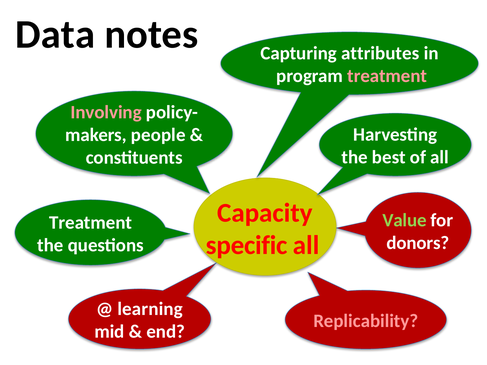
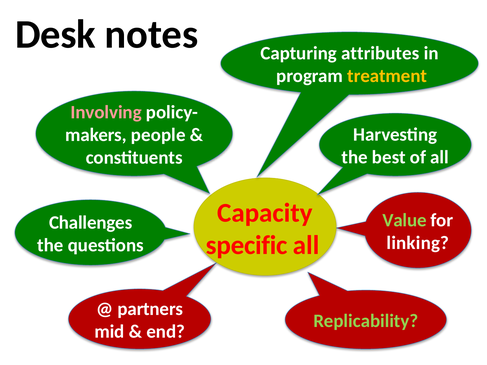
Data: Data -> Desk (55, 34)
treatment colour: pink -> yellow (387, 76)
Treatment: Treatment -> Challenges (91, 223)
donors: donors -> linking (418, 243)
learning: learning -> partners (150, 309)
Replicability colour: pink -> light green (366, 321)
